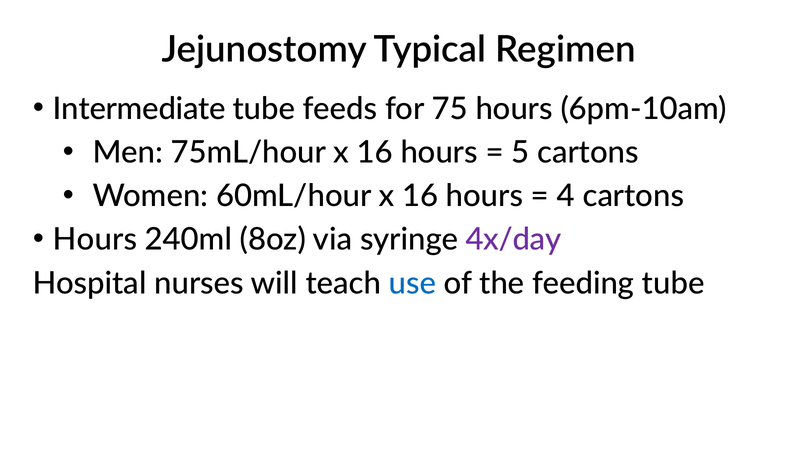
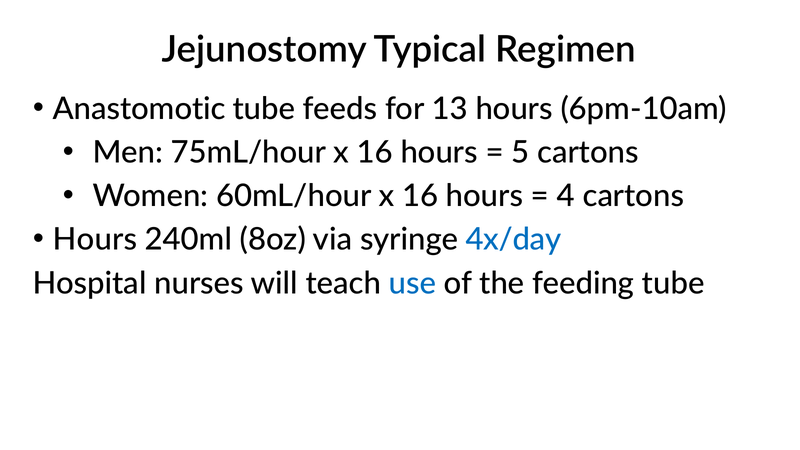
Intermediate: Intermediate -> Anastomotic (139, 109)
75: 75 -> 13 (450, 109)
4x/day colour: purple -> blue (513, 240)
